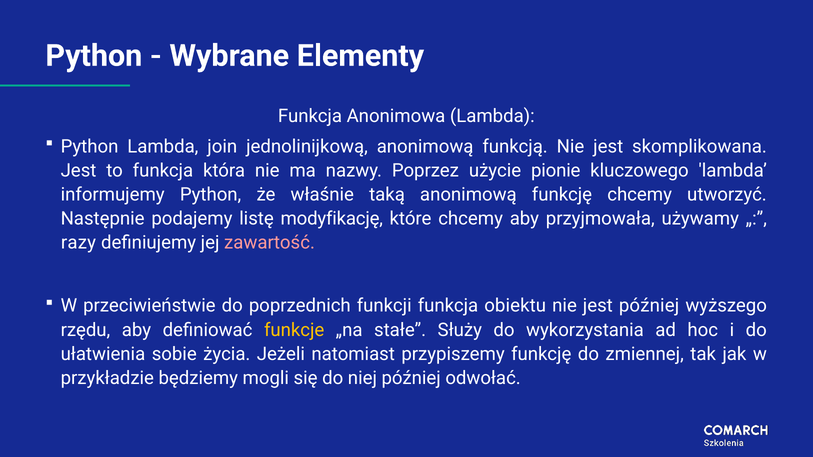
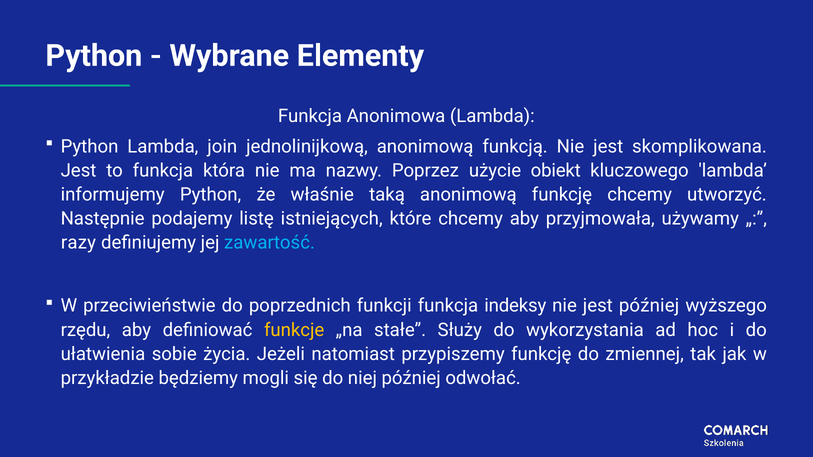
pionie: pionie -> obiekt (556, 171)
modyfikację: modyfikację -> istniejących (332, 219)
zawartość colour: pink -> light blue (269, 243)
obiektu: obiektu -> indeksy (515, 306)
